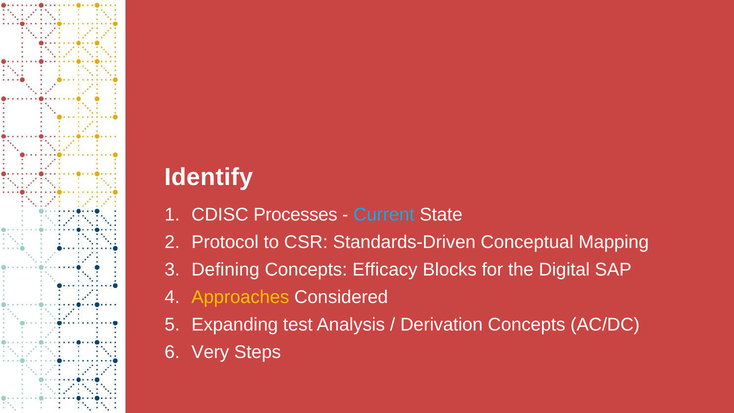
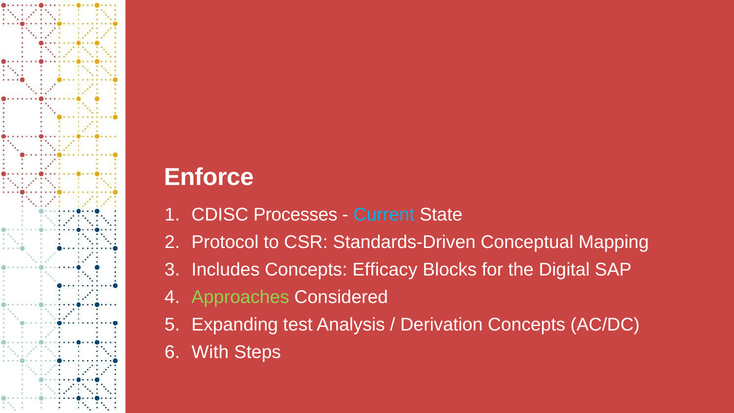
Identify: Identify -> Enforce (209, 177)
Defining: Defining -> Includes (226, 270)
Approaches colour: yellow -> light green (240, 297)
Very: Very -> With (210, 352)
